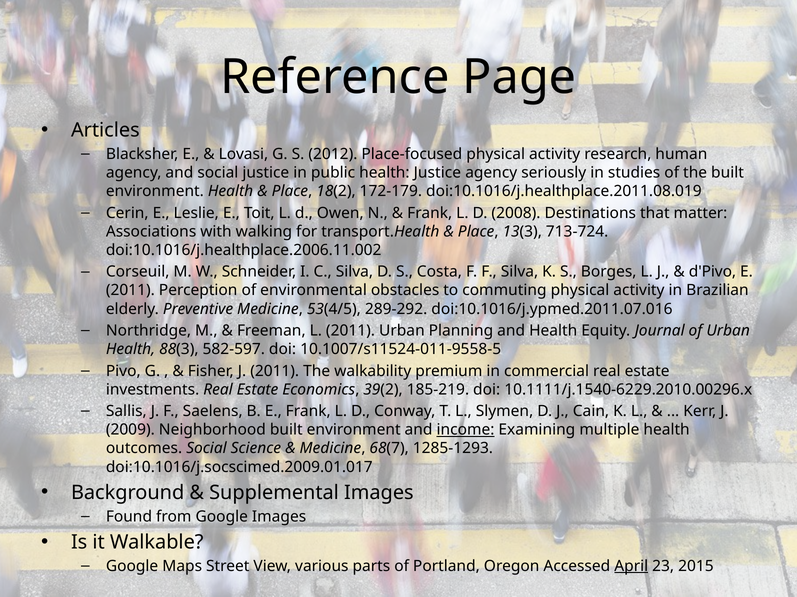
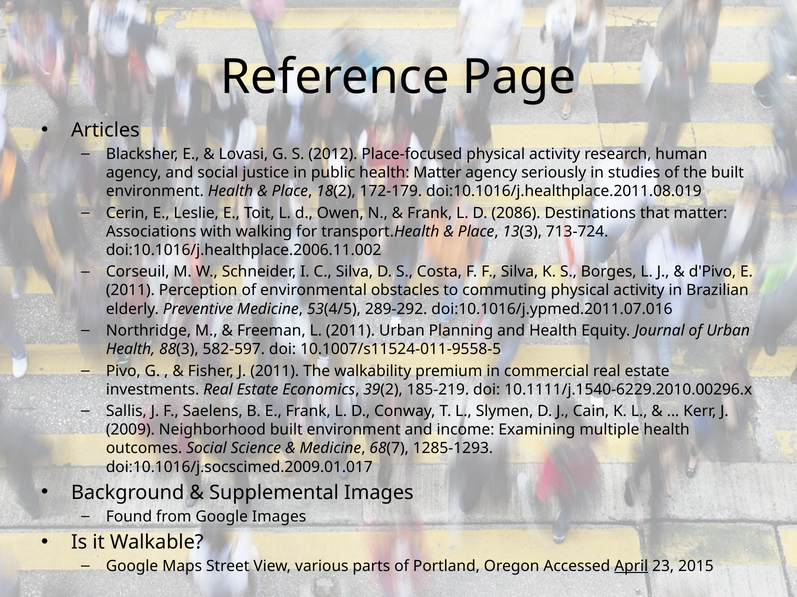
health Justice: Justice -> Matter (437, 173)
2008: 2008 -> 2086 (516, 213)
income underline: present -> none (466, 430)
